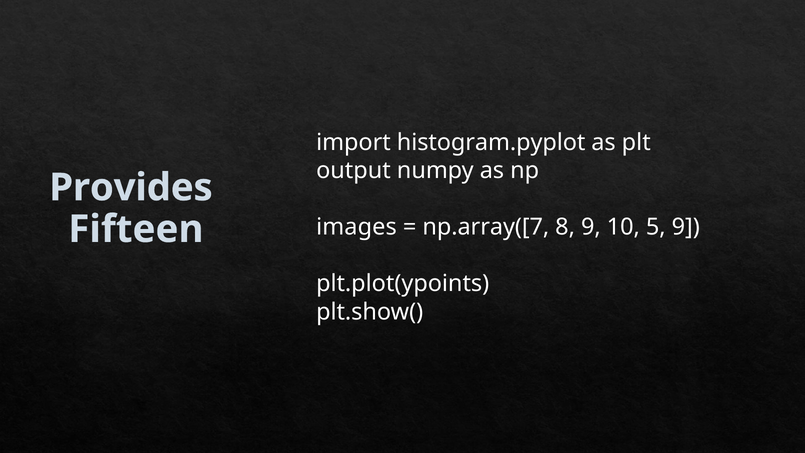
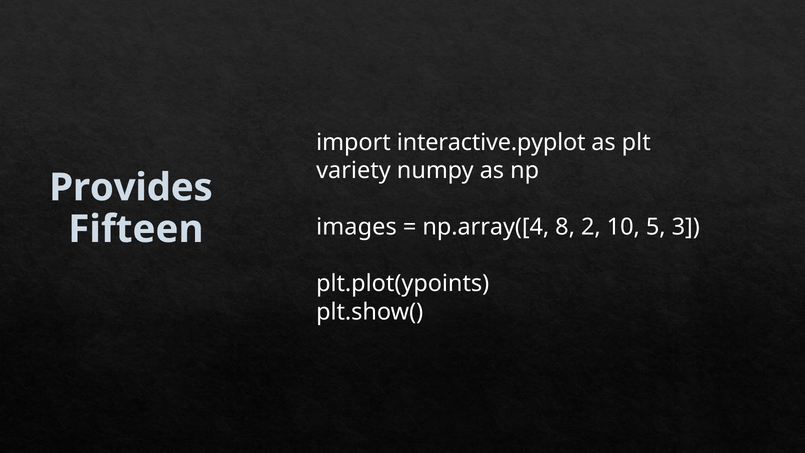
histogram.pyplot: histogram.pyplot -> interactive.pyplot (491, 142)
output: output -> variety (353, 171)
np.array([7: np.array([7 -> np.array([4 (486, 227)
8 9: 9 -> 2 (591, 227)
5 9: 9 -> 3 (686, 227)
